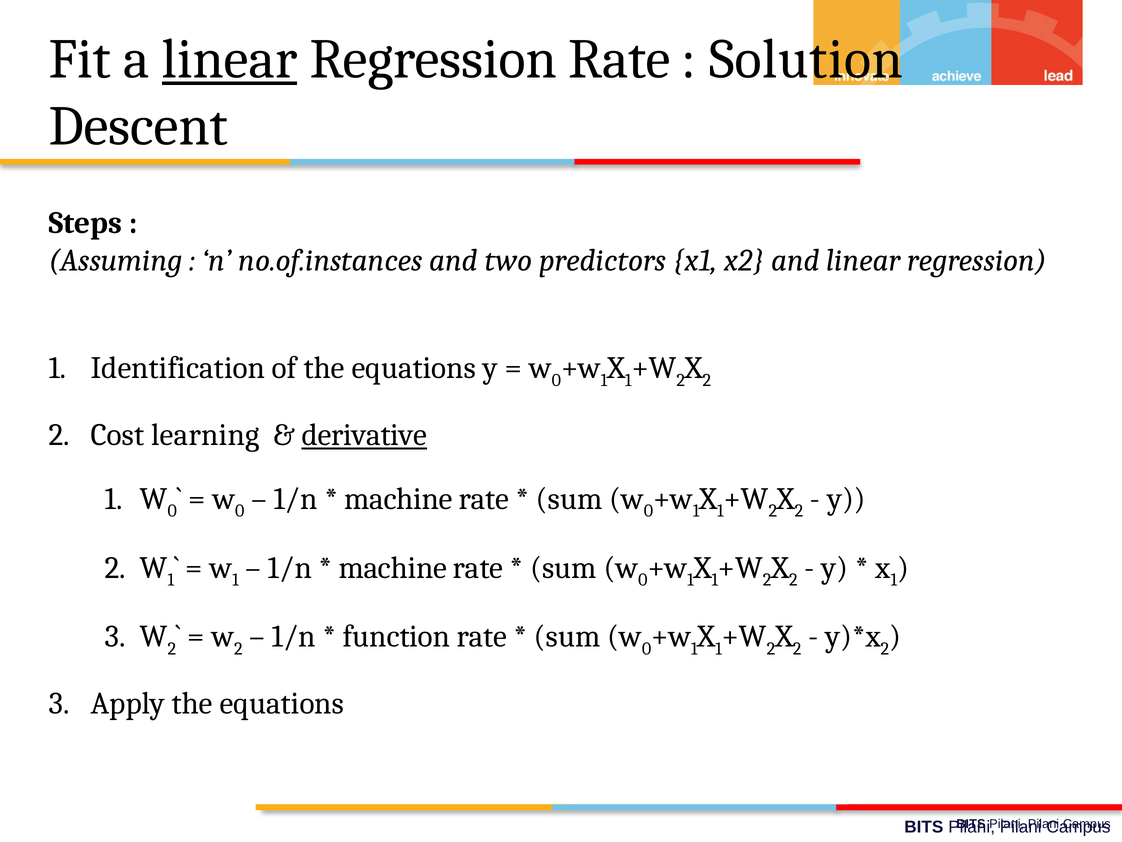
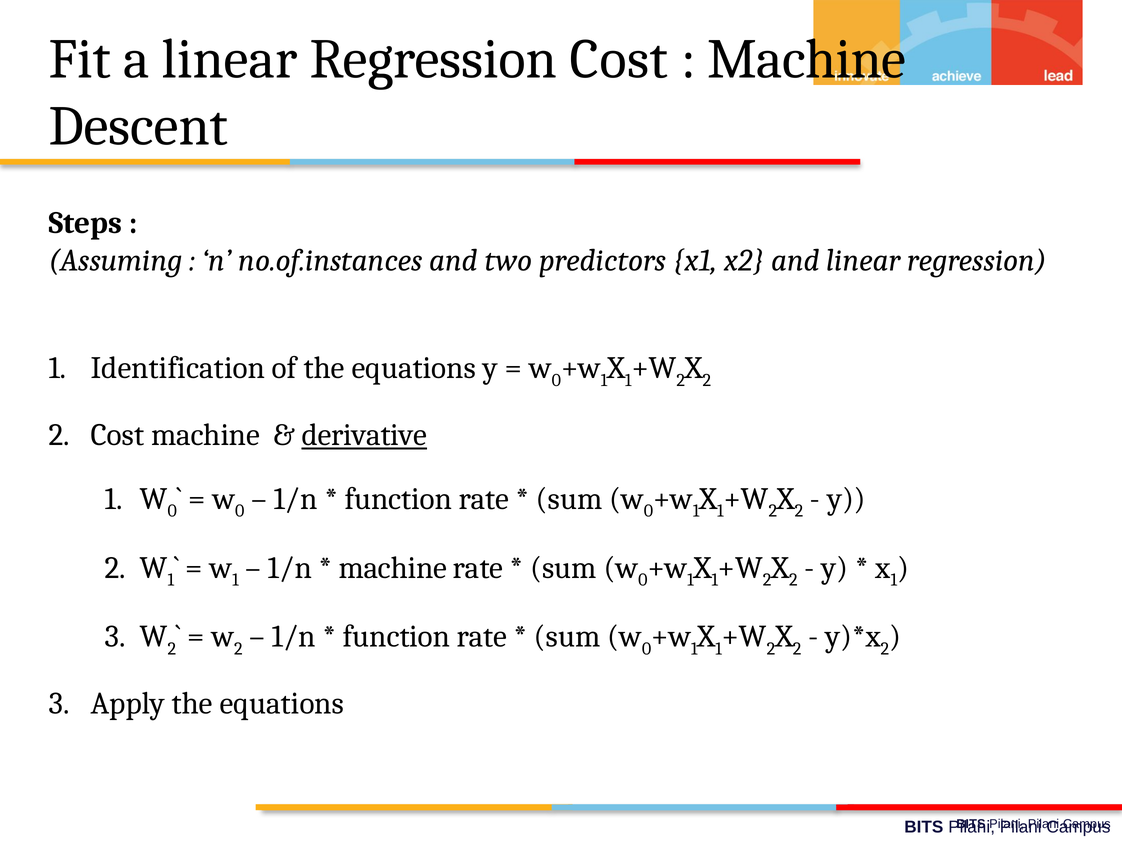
linear underline: present -> none (230, 59)
Regression Rate: Rate -> Cost (619, 59)
Solution: Solution -> Machine (807, 59)
Cost learning: learning -> machine (205, 435)
machine: machine -> function (398, 498)
